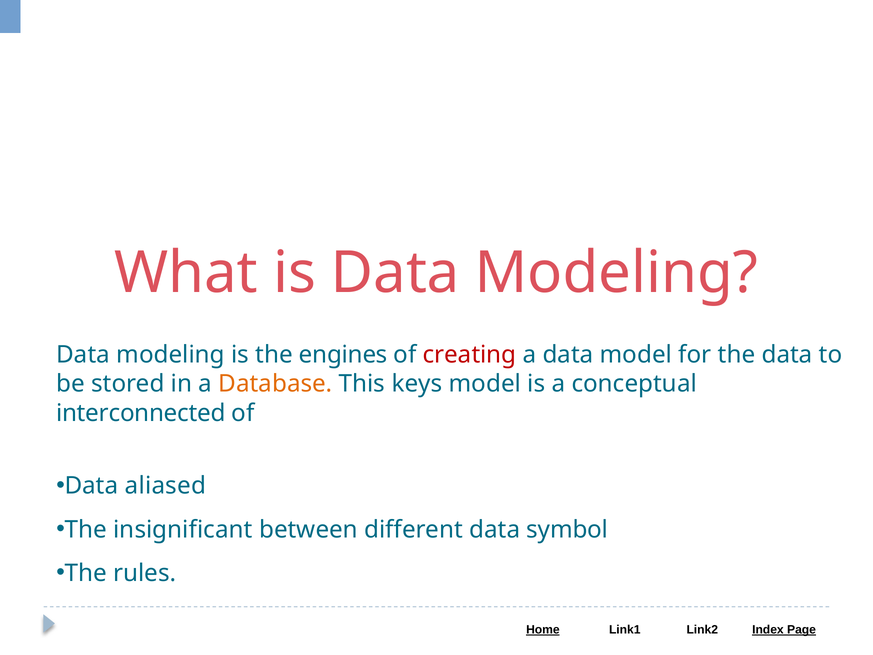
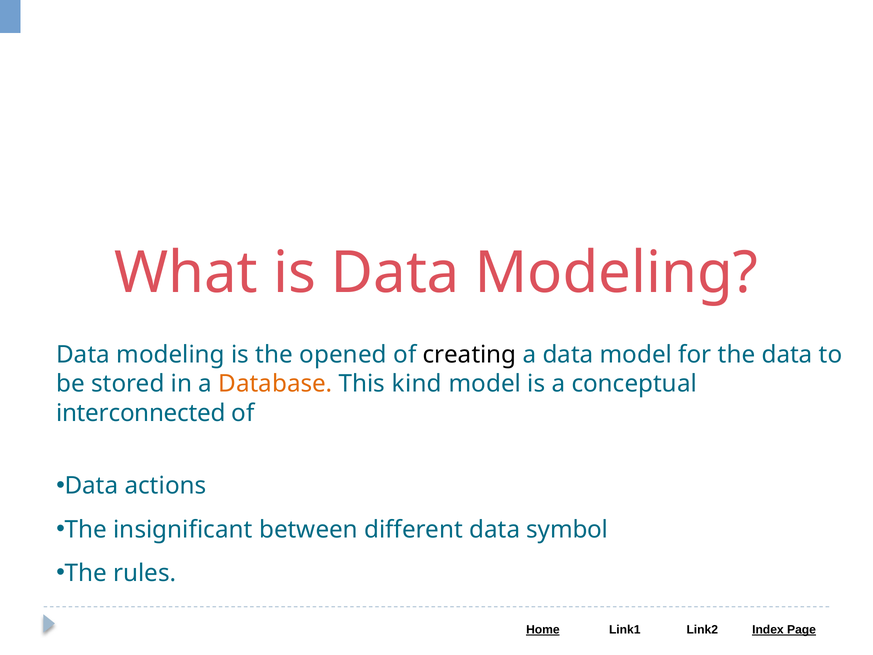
engines: engines -> opened (343, 355)
creating colour: red -> black (470, 355)
keys: keys -> kind (417, 384)
aliased: aliased -> actions (166, 486)
